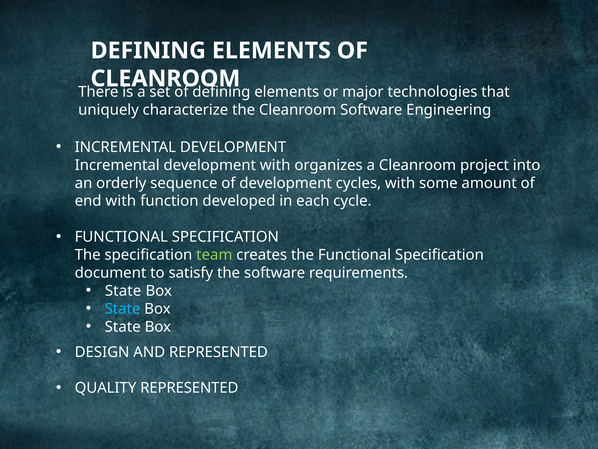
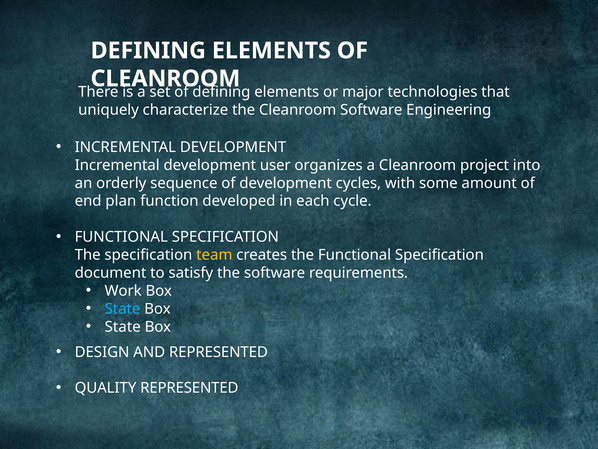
development with: with -> user (275, 165)
end with: with -> plan (121, 201)
team colour: light green -> yellow (214, 255)
State: State -> Work (123, 291)
